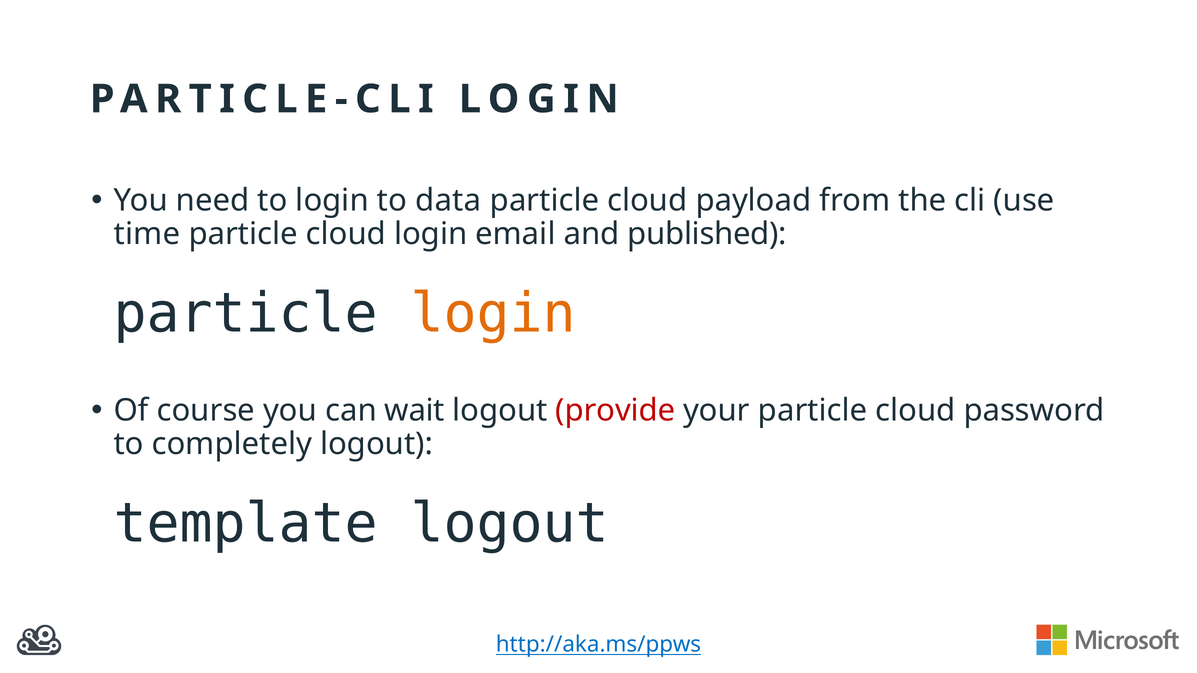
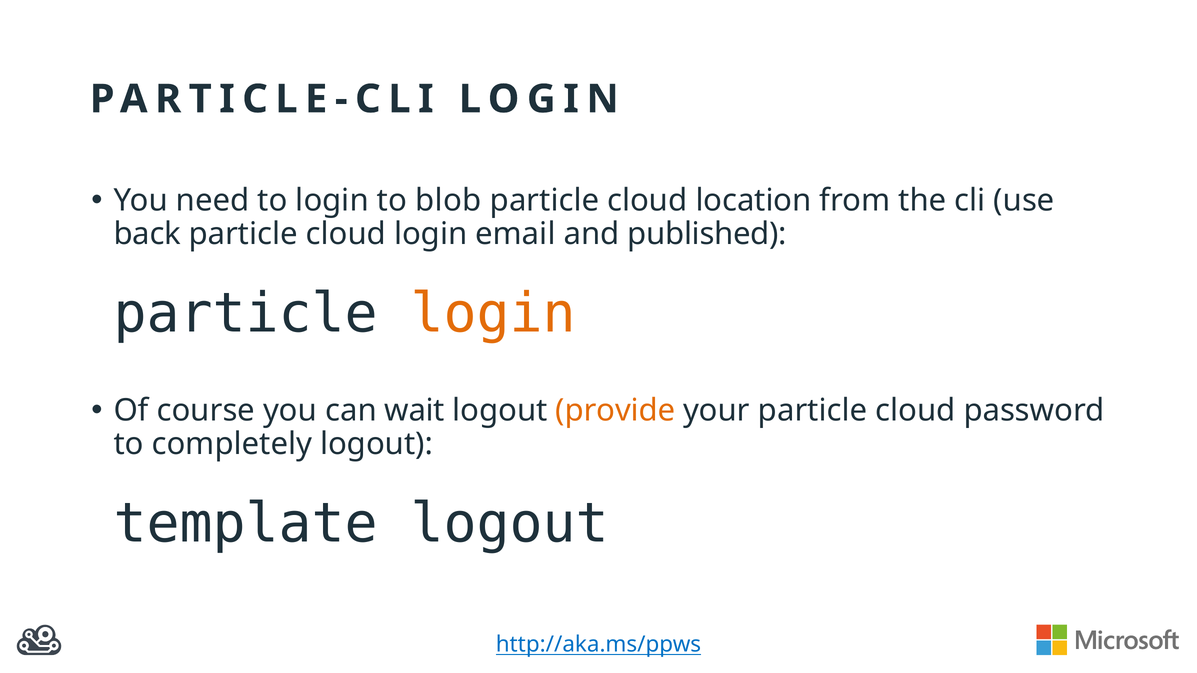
data: data -> blob (448, 200)
payload: payload -> location (753, 200)
time: time -> back (147, 234)
provide colour: red -> orange (615, 410)
